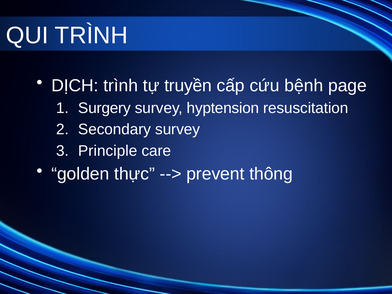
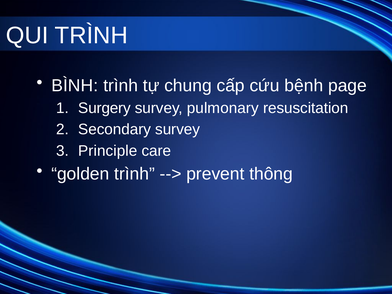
DỊCH: DỊCH -> BÌNH (75, 86)
truyền: truyền -> chung (188, 86)
hyptension: hyptension -> pulmonary (223, 108)
golden thực: thực -> trình (135, 174)
